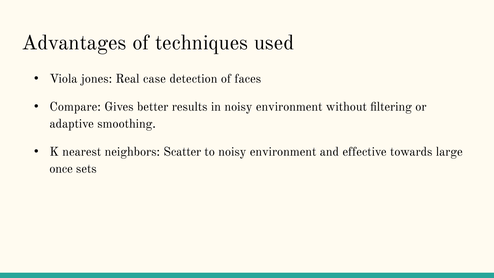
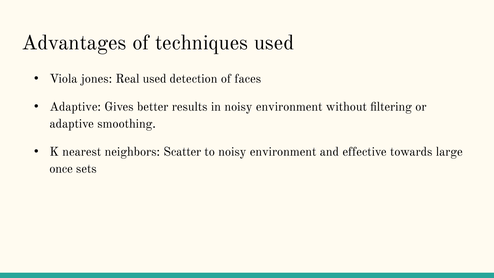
Real case: case -> used (155, 79)
Compare: Compare -> Adaptive (75, 107)
